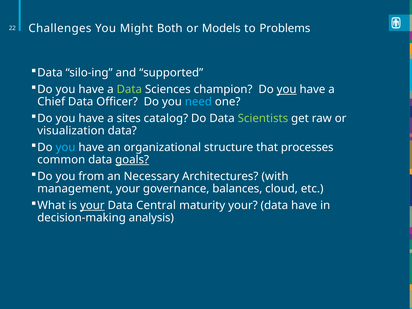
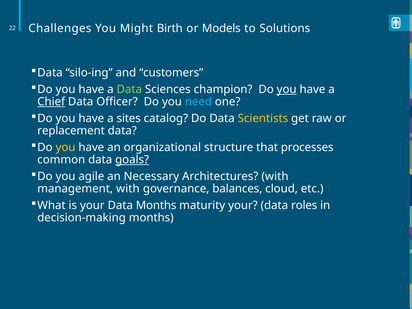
Both: Both -> Birth (170, 28)
Problems: Problems -> Solutions (285, 28)
supported: supported -> customers (171, 73)
Chief underline: none -> present (51, 102)
Scientists colour: light green -> yellow (263, 118)
visualization: visualization -> replacement (71, 131)
you colour: light blue -> yellow (66, 147)
from: from -> agile (91, 176)
management your: your -> with (128, 189)
your underline: present -> none (92, 205)
Data Central: Central -> Months (156, 205)
data have: have -> roles (304, 205)
decision-making analysis: analysis -> months (151, 218)
